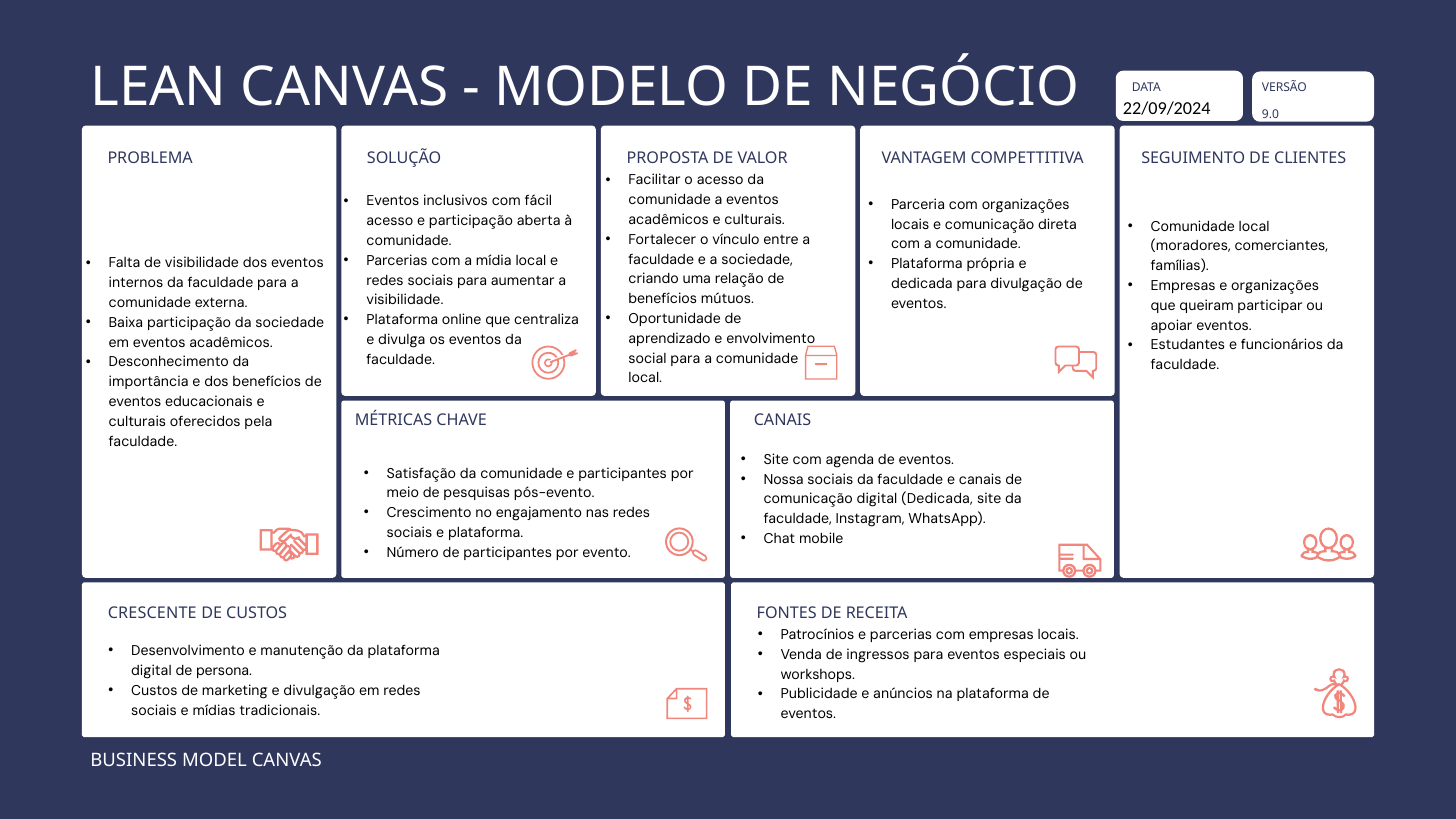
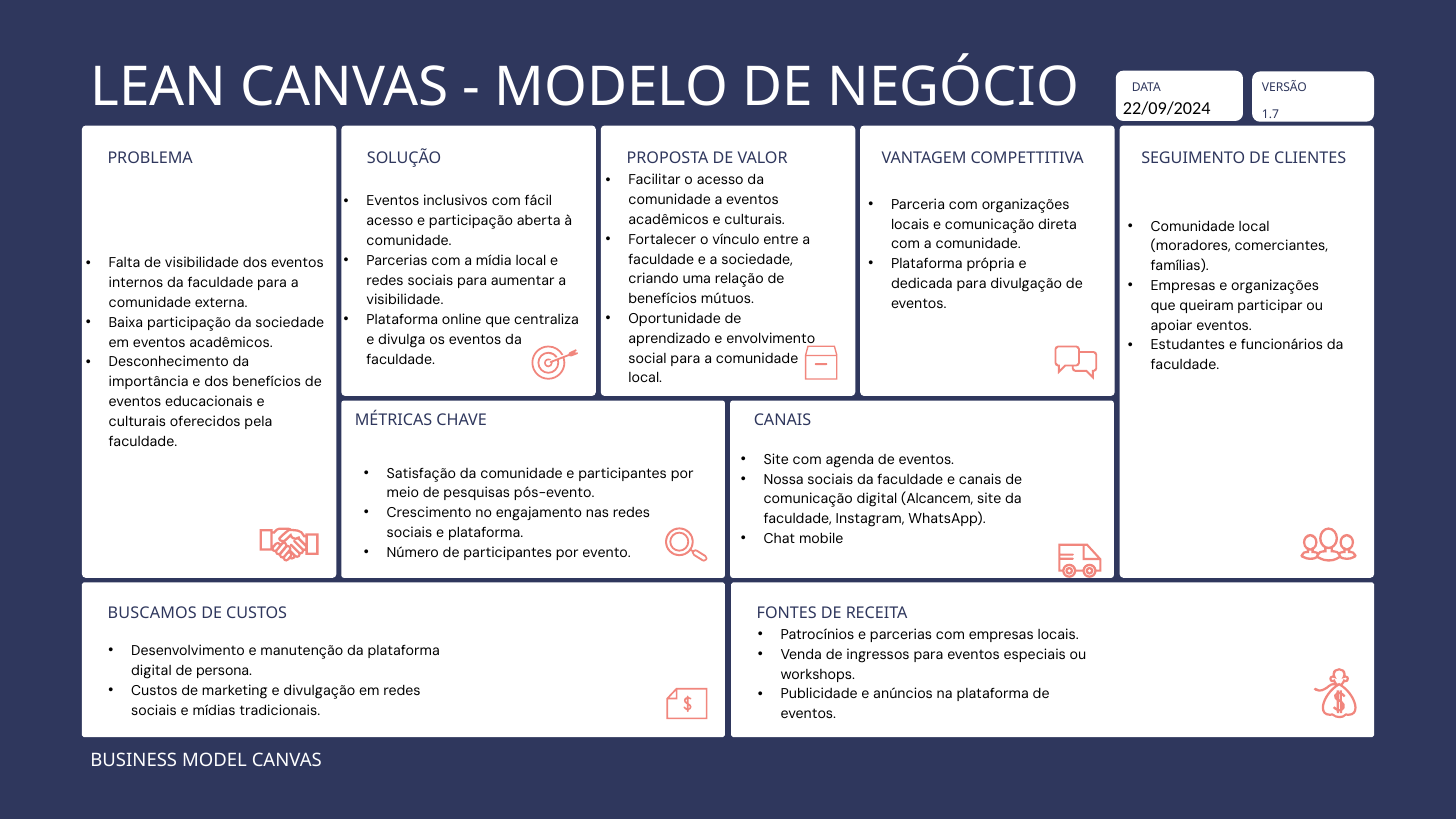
9.0: 9.0 -> 1.7 (1270, 114)
digital Dedicada: Dedicada -> Alcancem (937, 499)
CRESCENTE: CRESCENTE -> BUSCAMOS (152, 613)
